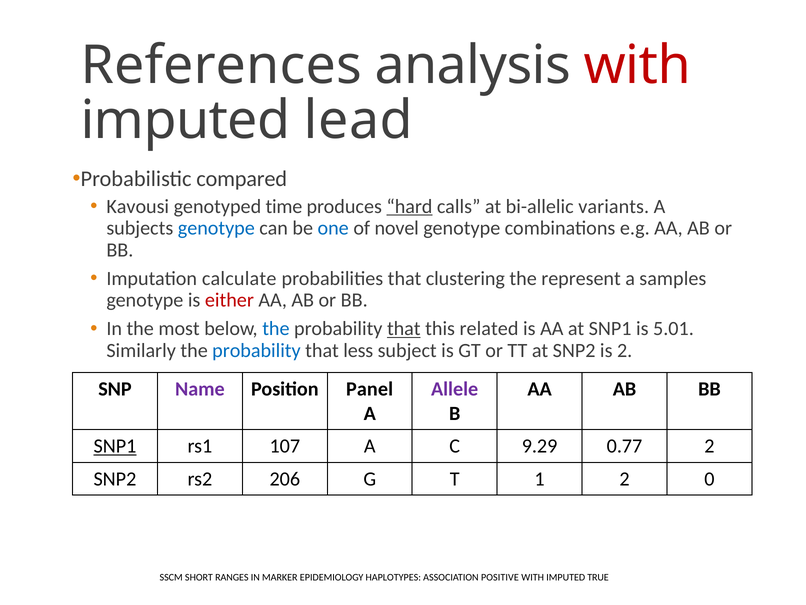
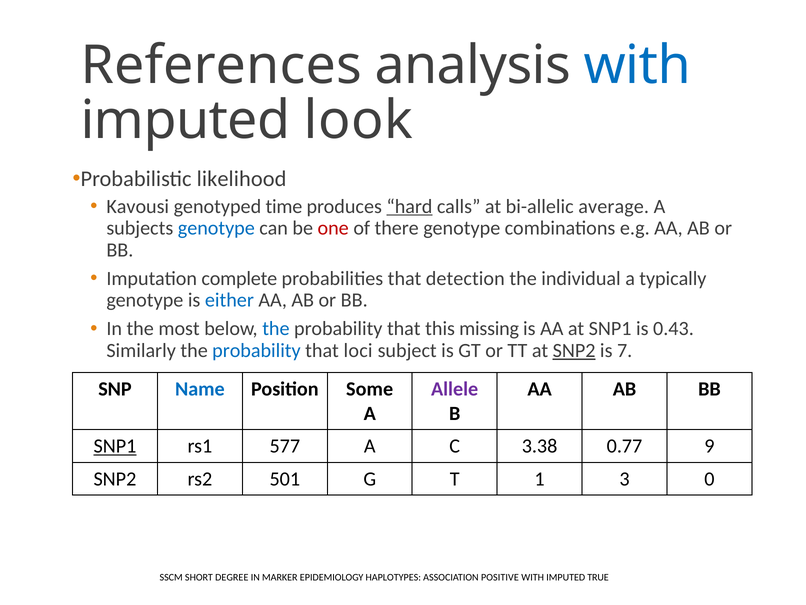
with colour: red -> blue (637, 66)
lead: lead -> look (358, 120)
compared: compared -> likelihood (242, 179)
variants: variants -> average (614, 206)
one colour: blue -> red (333, 228)
novel: novel -> there (397, 228)
calculate: calculate -> complete (239, 278)
clustering: clustering -> detection (465, 278)
represent: represent -> individual (581, 278)
samples: samples -> typically (673, 278)
either colour: red -> blue (229, 300)
that underline: present -> none (404, 328)
related: related -> missing (489, 328)
5.01: 5.01 -> 0.43 (673, 328)
less: less -> loci (358, 350)
SNP2 underline: none -> present (574, 350)
is 2: 2 -> 7 (625, 350)
Name colour: purple -> blue (200, 389)
Panel: Panel -> Some (370, 389)
107: 107 -> 577 (285, 446)
9.29: 9.29 -> 3.38 (540, 446)
0.77 2: 2 -> 9 (709, 446)
206: 206 -> 501 (285, 479)
1 2: 2 -> 3 (624, 479)
RANGES: RANGES -> DEGREE (232, 577)
